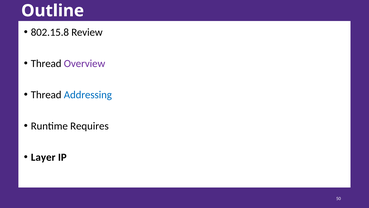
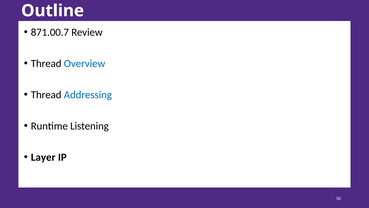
802.15.8: 802.15.8 -> 871.00.7 (50, 32)
Overview colour: purple -> blue (85, 63)
Requires: Requires -> Listening (89, 126)
